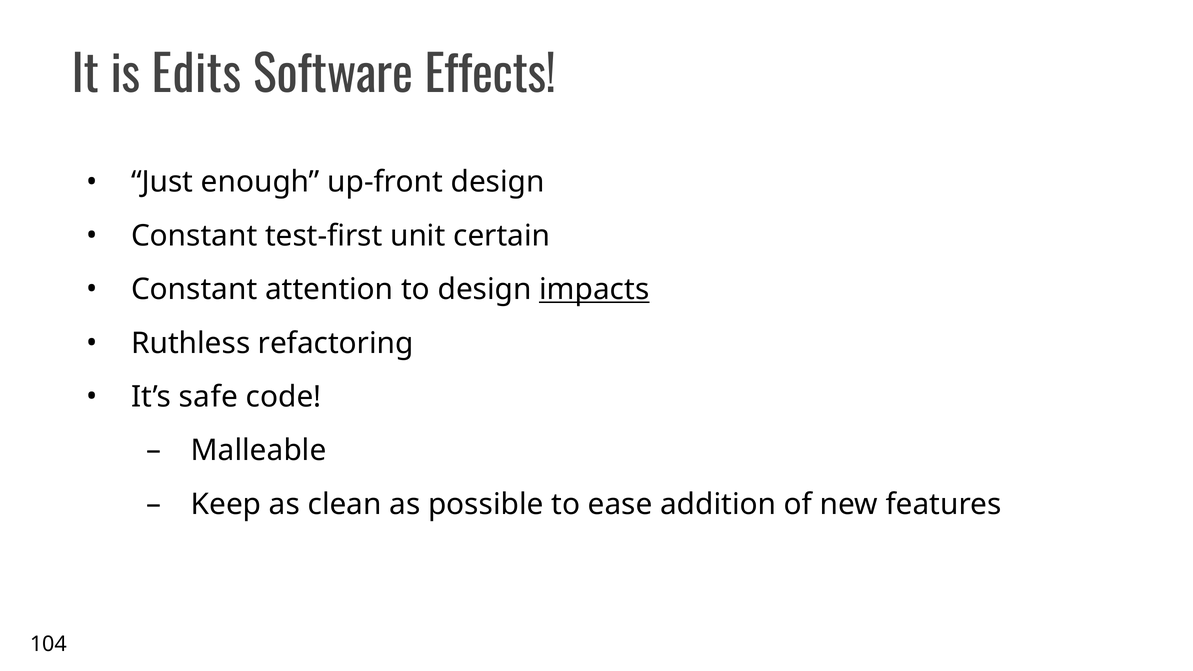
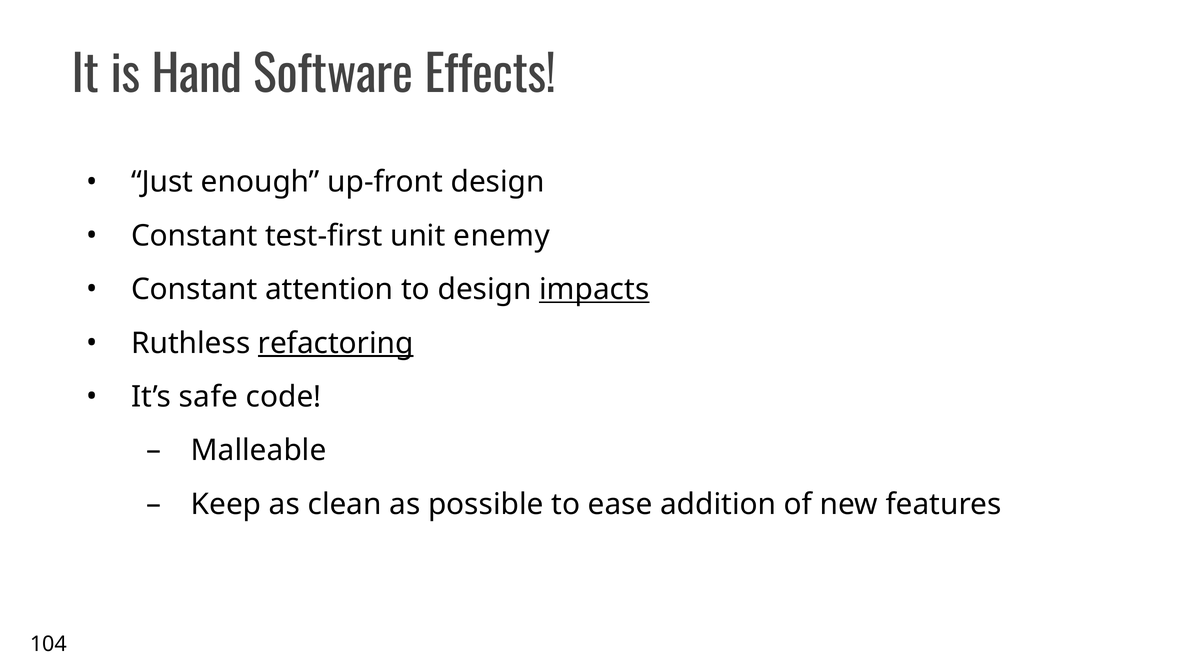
Edits: Edits -> Hand (197, 76)
certain: certain -> enemy (502, 236)
refactoring underline: none -> present (336, 343)
